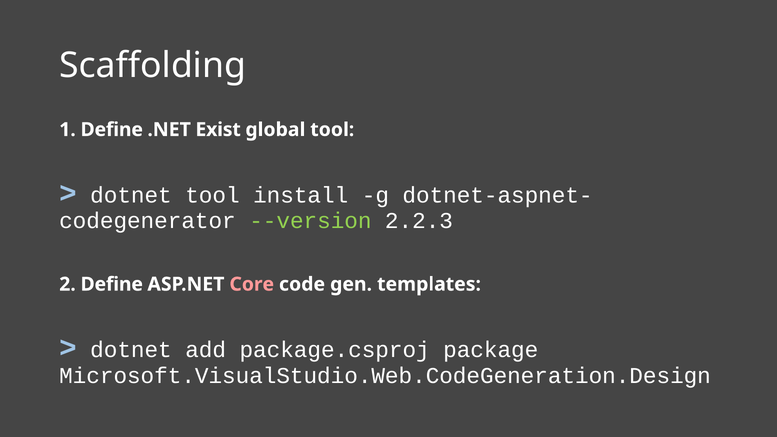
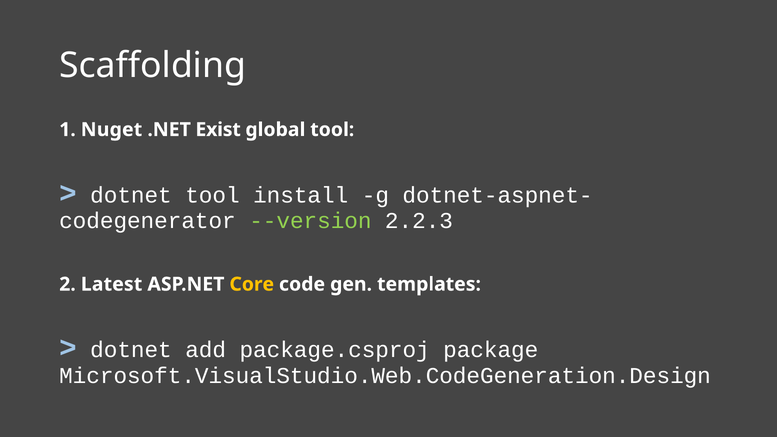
1 Define: Define -> Nuget (112, 130)
2 Define: Define -> Latest (112, 284)
Core colour: pink -> yellow (252, 284)
